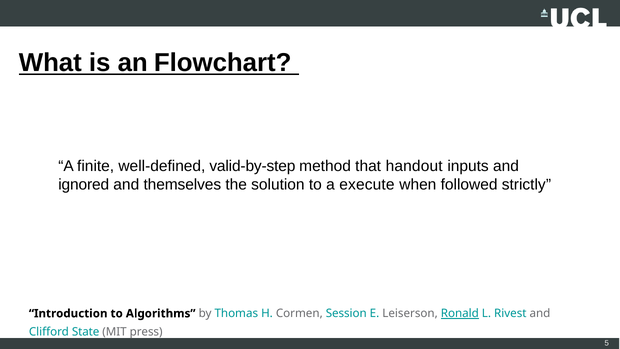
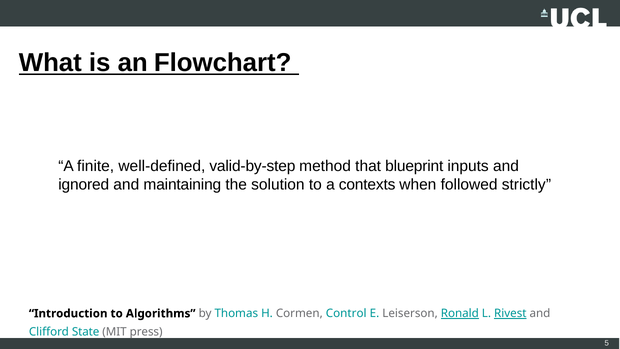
handout: handout -> blueprint (414, 166)
themselves: themselves -> maintaining (182, 185)
execute: execute -> contexts (367, 185)
Session: Session -> Control (346, 313)
Rivest underline: none -> present (510, 313)
